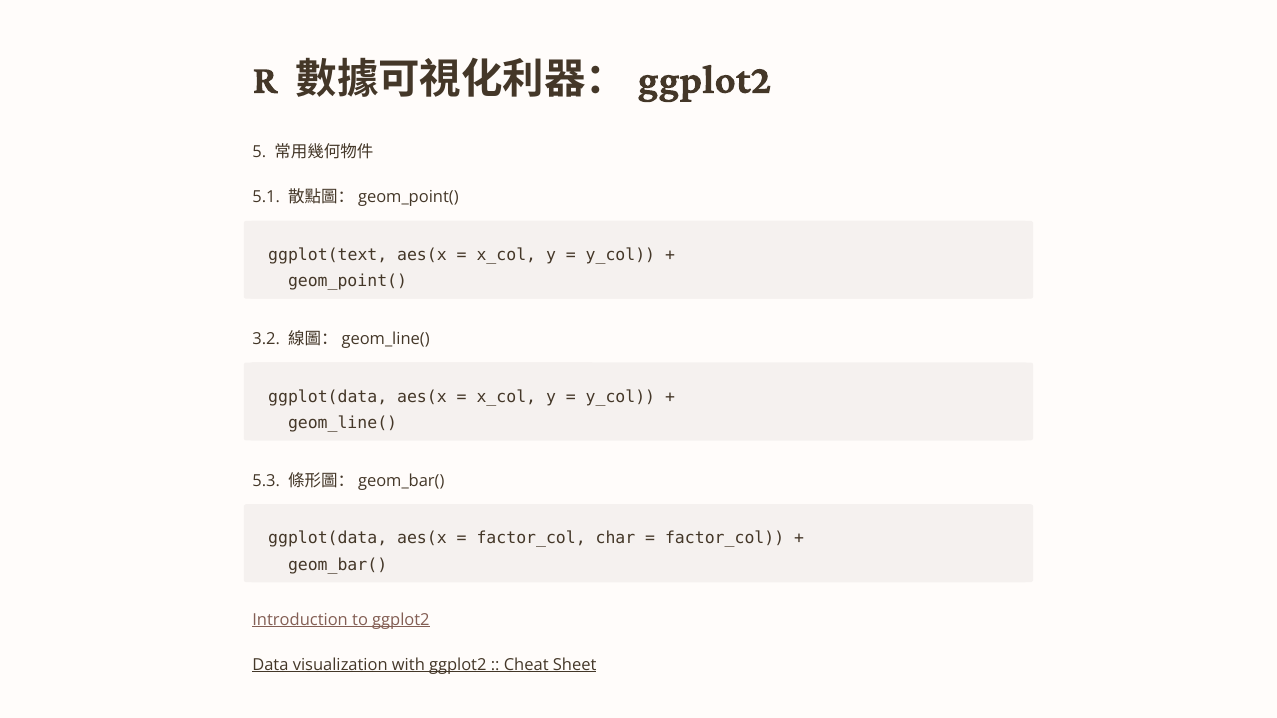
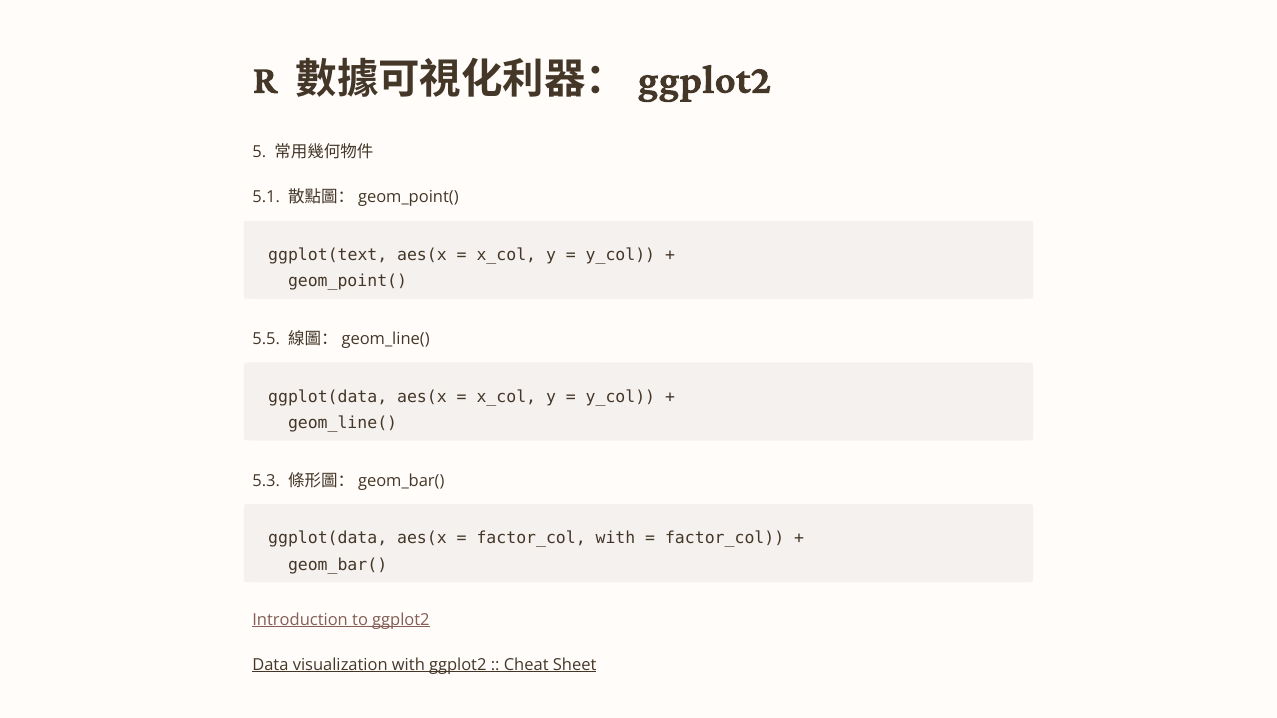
3.2: 3.2 -> 5.5 (266, 339)
factor_col char: char -> with (616, 539)
